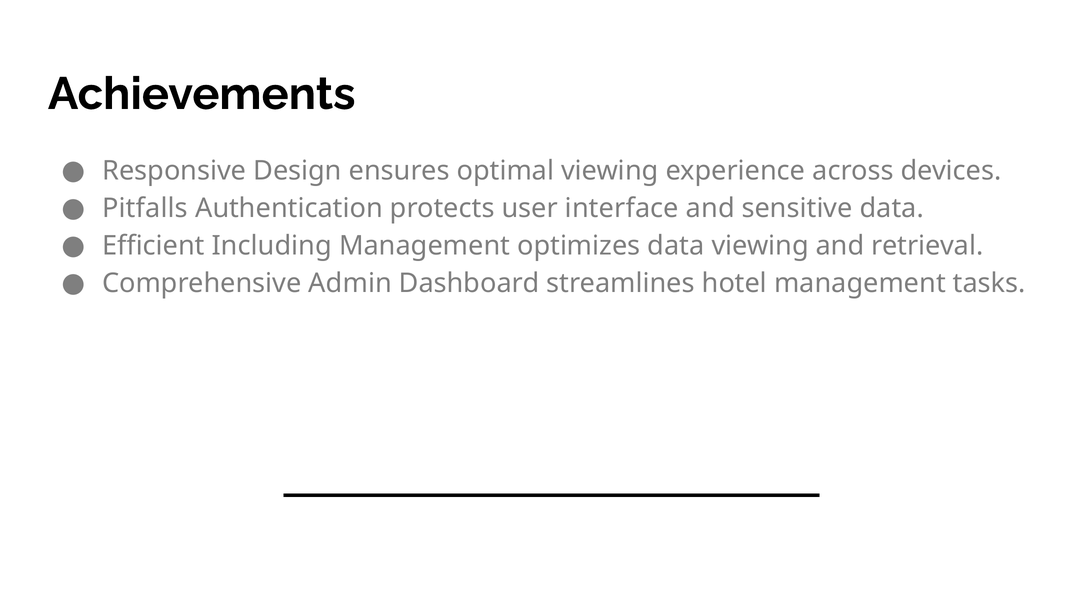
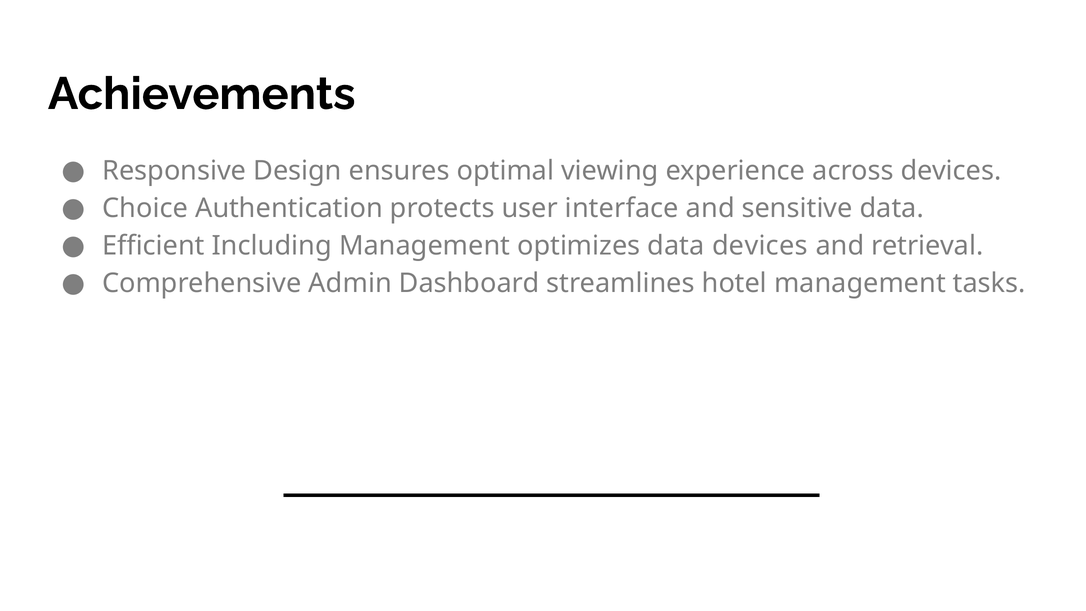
Pitfalls: Pitfalls -> Choice (145, 208)
data viewing: viewing -> devices (760, 246)
